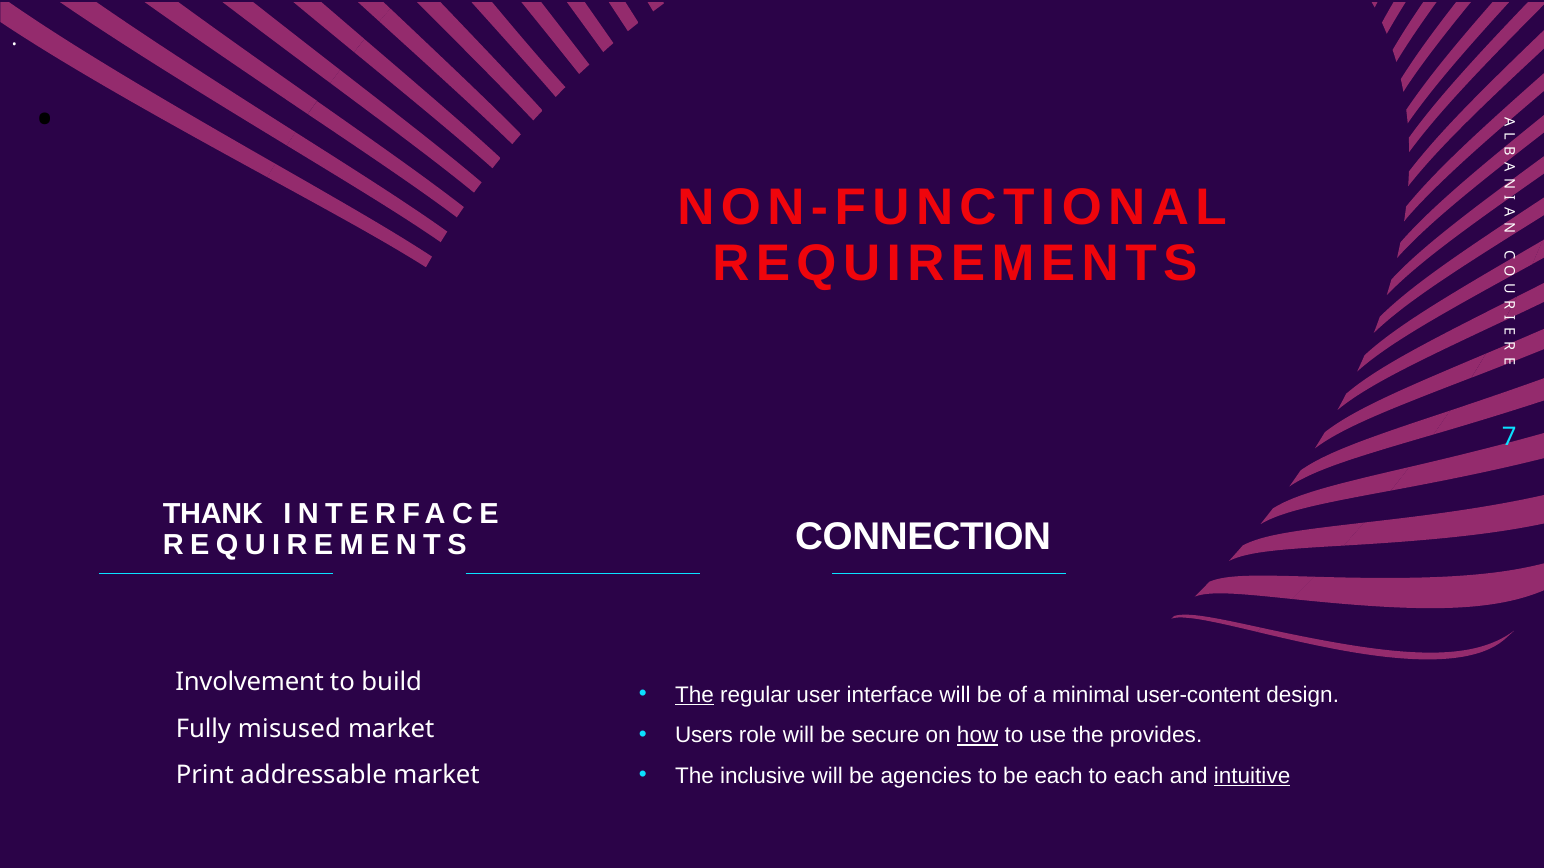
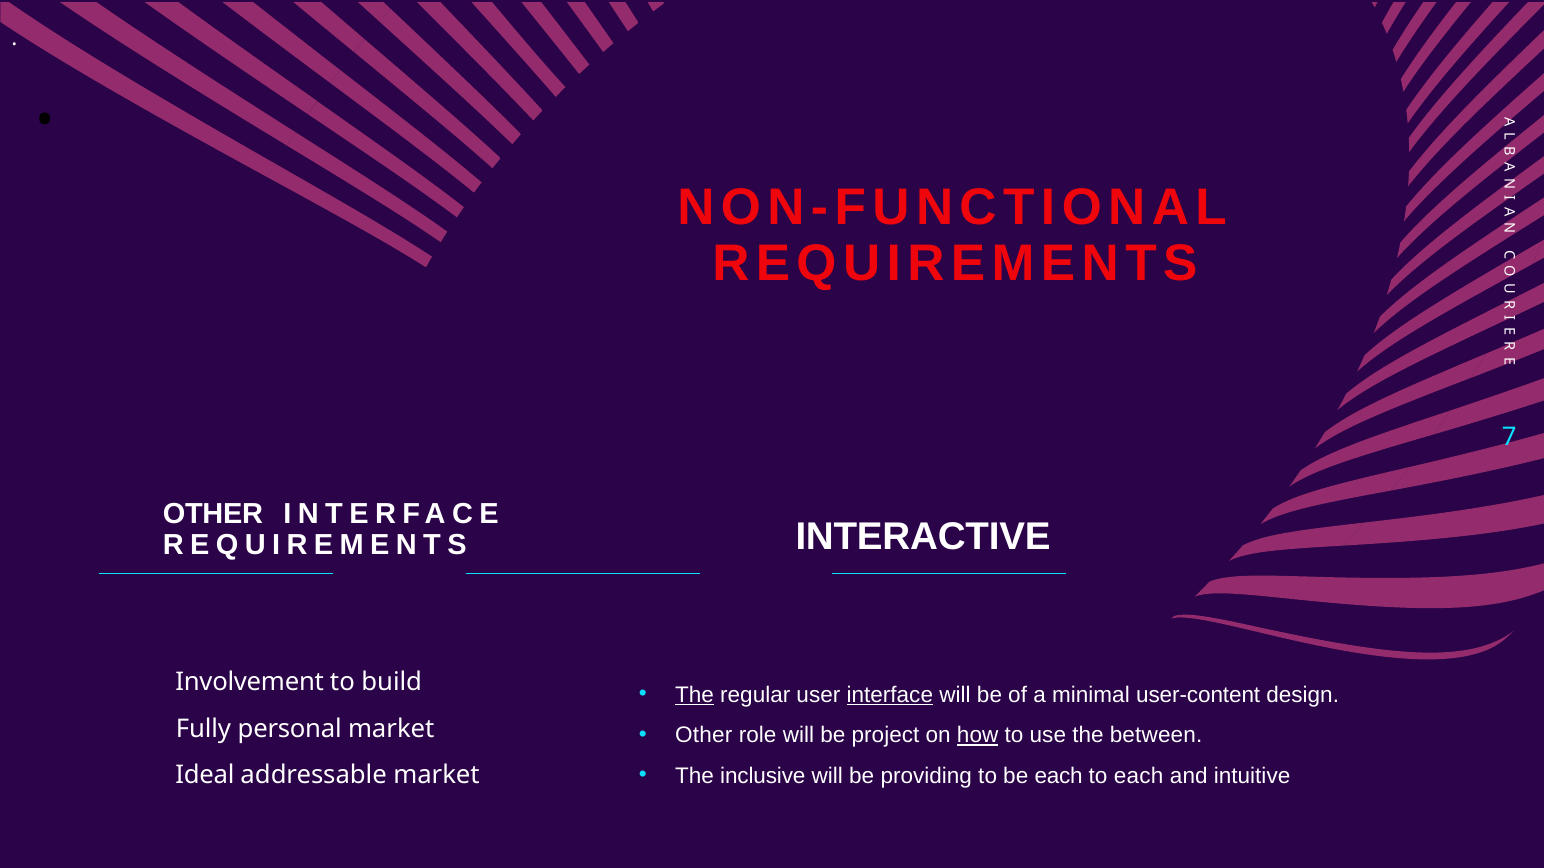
THANK: THANK -> OTHER (213, 514)
CONNECTION: CONNECTION -> INTERACTIVE (923, 537)
interface underline: none -> present (890, 695)
misused: misused -> personal (290, 729)
Users: Users -> Other (704, 736)
secure: secure -> project (885, 736)
provides: provides -> between (1156, 736)
agencies: agencies -> providing (926, 776)
intuitive underline: present -> none (1252, 776)
Print: Print -> Ideal (205, 775)
